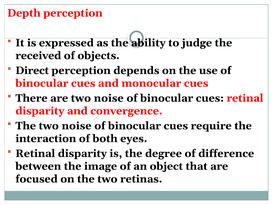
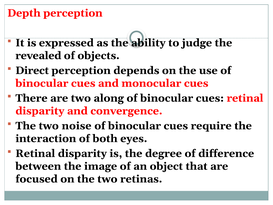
received: received -> revealed (38, 56)
are two noise: noise -> along (109, 98)
